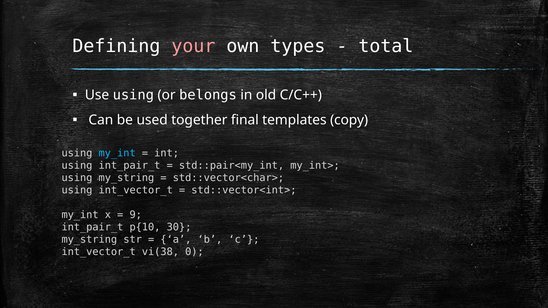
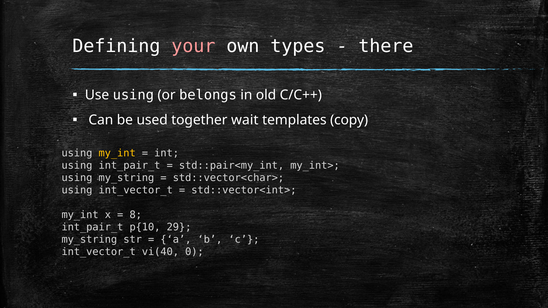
total: total -> there (386, 46)
final: final -> wait (245, 120)
my_int colour: light blue -> yellow (117, 153)
9: 9 -> 8 (136, 215)
30: 30 -> 29 (179, 227)
vi(38: vi(38 -> vi(40 (160, 252)
